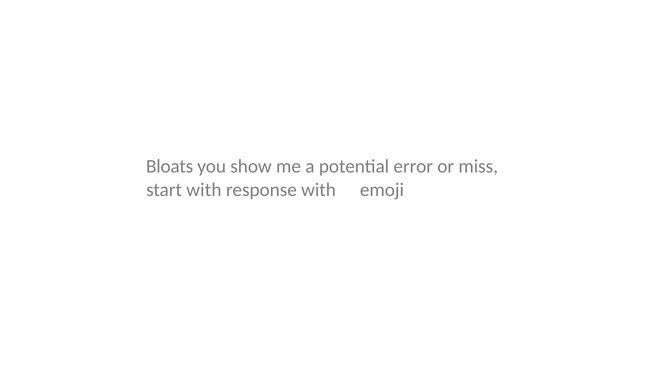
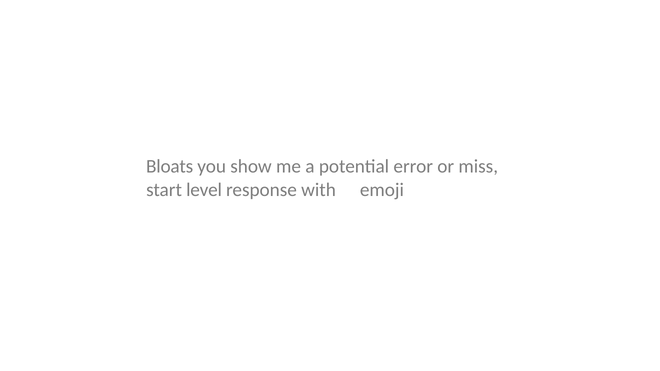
start with: with -> level (204, 190)
